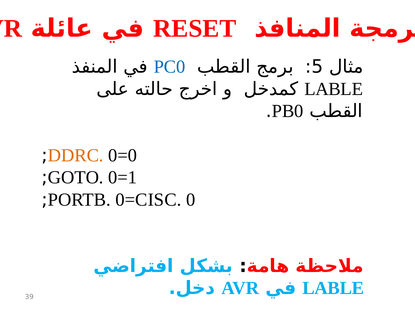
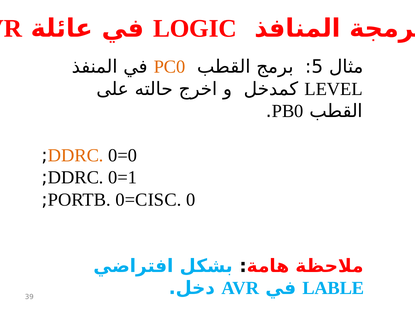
RESET: RESET -> LOGIC (195, 29)
PC0 colour: blue -> orange (170, 67)
LABLE: LABLE -> LEVEL (334, 89)
GOTO: GOTO -> DDRC (76, 178)
